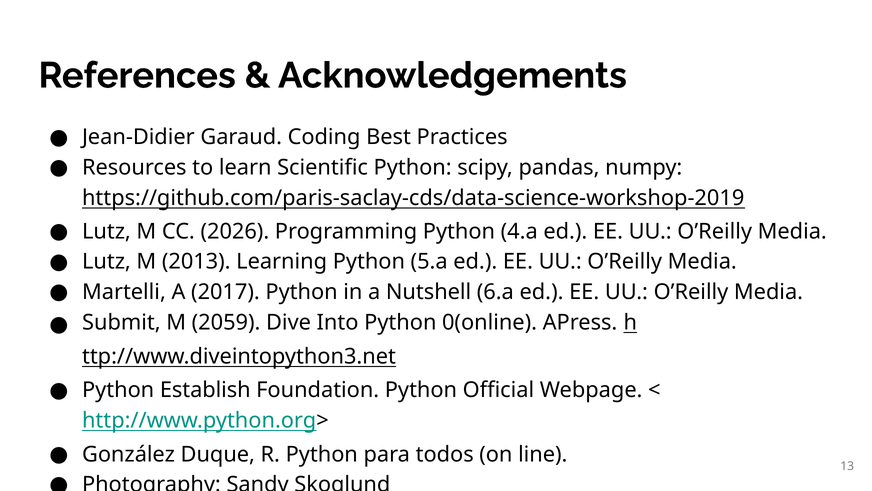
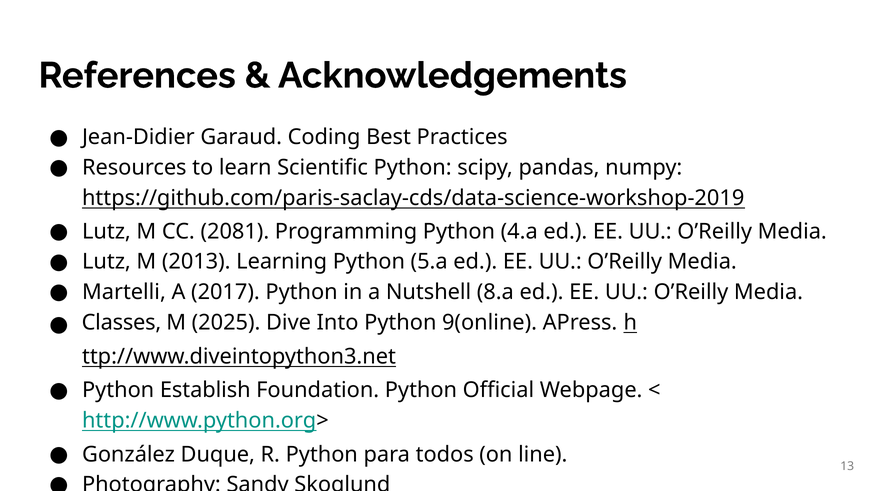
2026: 2026 -> 2081 (235, 231)
6.a: 6.a -> 8.a (495, 292)
Submit: Submit -> Classes (121, 322)
2059: 2059 -> 2025 (226, 322)
0(online: 0(online -> 9(online (490, 322)
